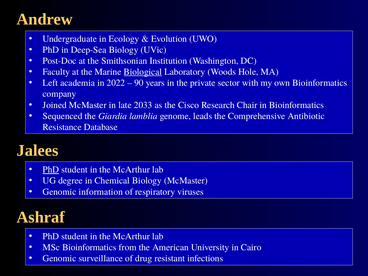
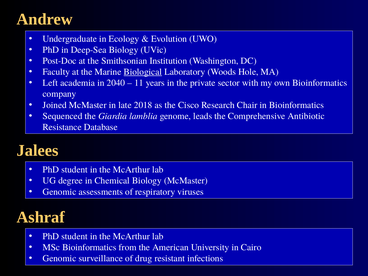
2022: 2022 -> 2040 (116, 83)
90: 90 -> 11 (139, 83)
2033: 2033 -> 2018 (143, 105)
PhD underline: present -> none (51, 170)
information: information -> assessments (101, 192)
